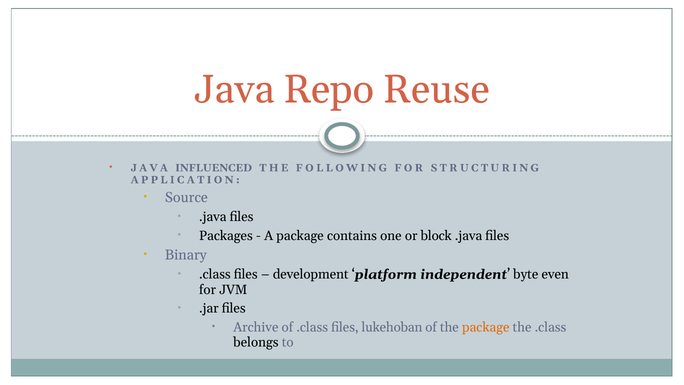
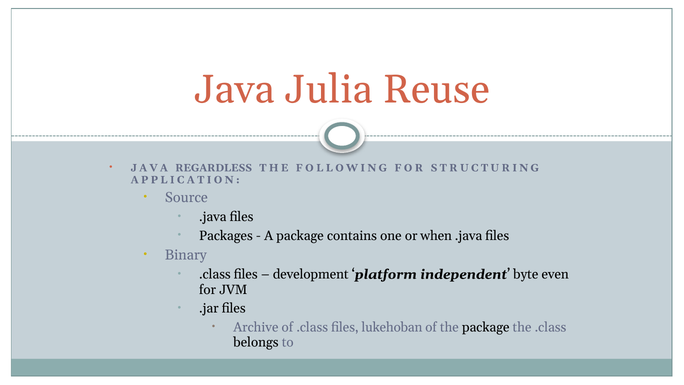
Repo: Repo -> Julia (329, 89)
INFLUENCED: INFLUENCED -> REGARDLESS (214, 168)
block: block -> when (436, 236)
package colour: orange -> black (486, 327)
